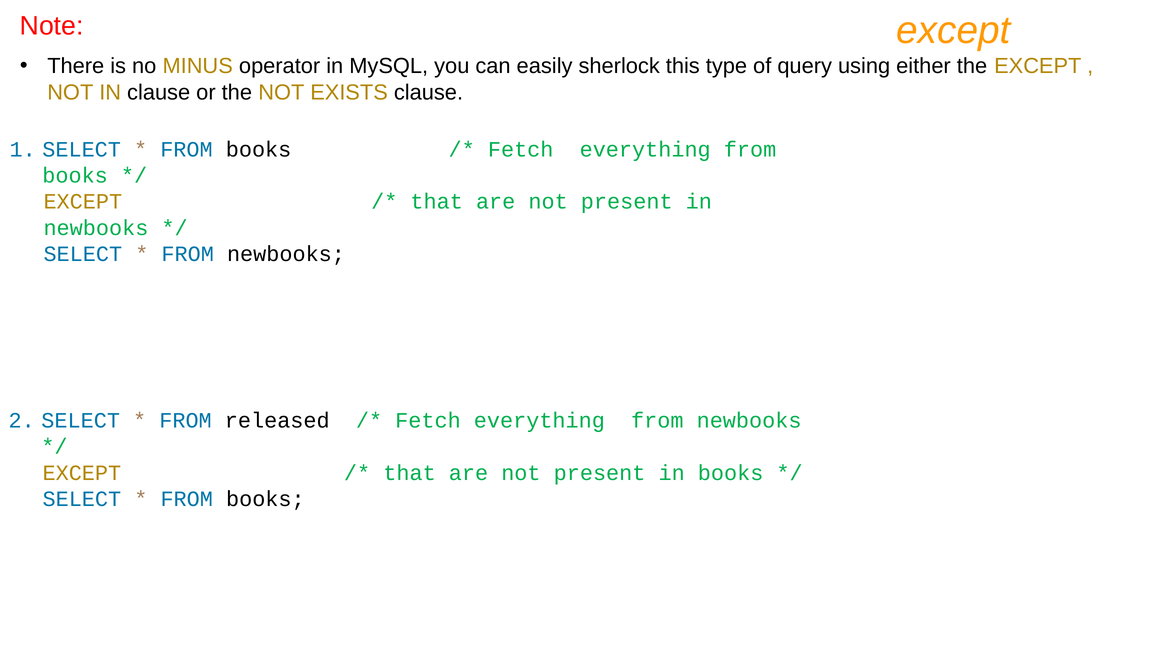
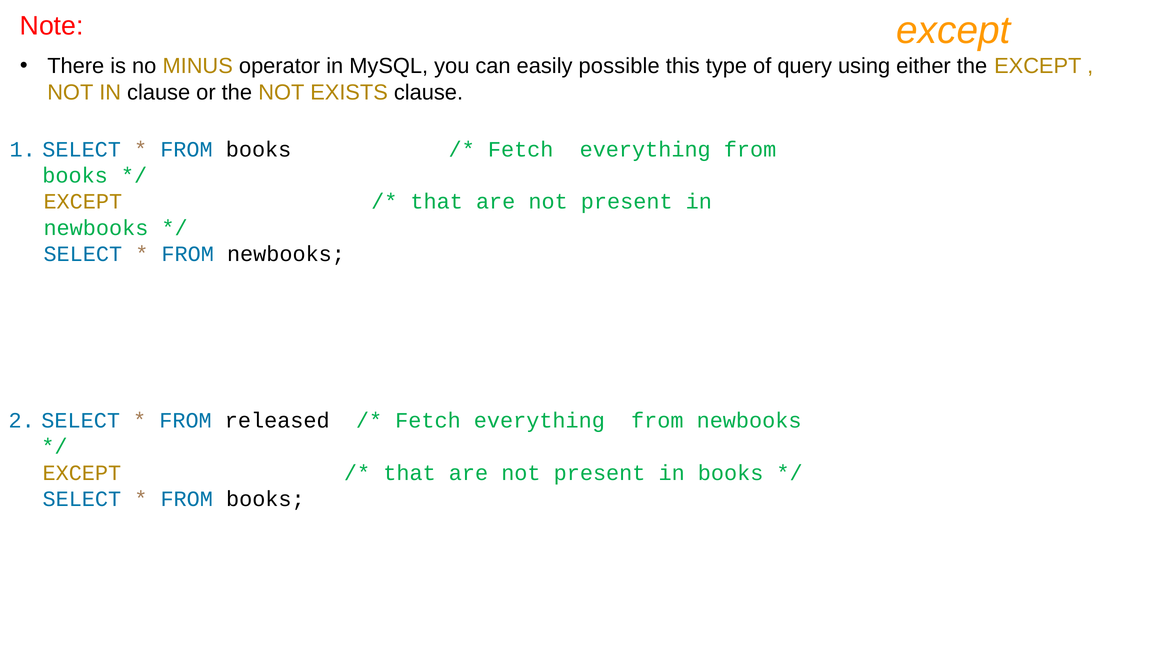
sherlock: sherlock -> possible (619, 66)
